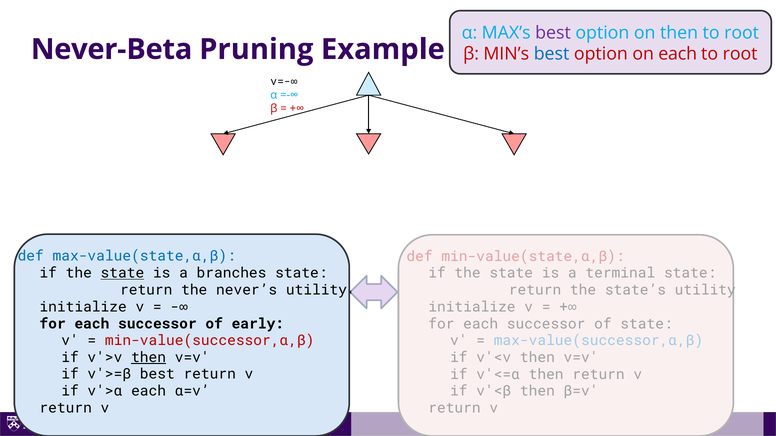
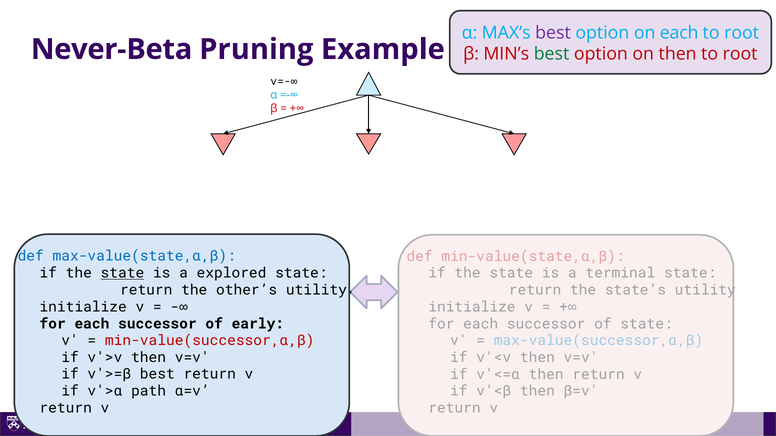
on then: then -> each (679, 33)
best colour: blue -> green (552, 54)
on each: each -> then (678, 54)
branches: branches -> explored (232, 273)
never’s: never’s -> other’s (247, 290)
then underline: present -> none (149, 358)
v'>α each: each -> path (149, 392)
